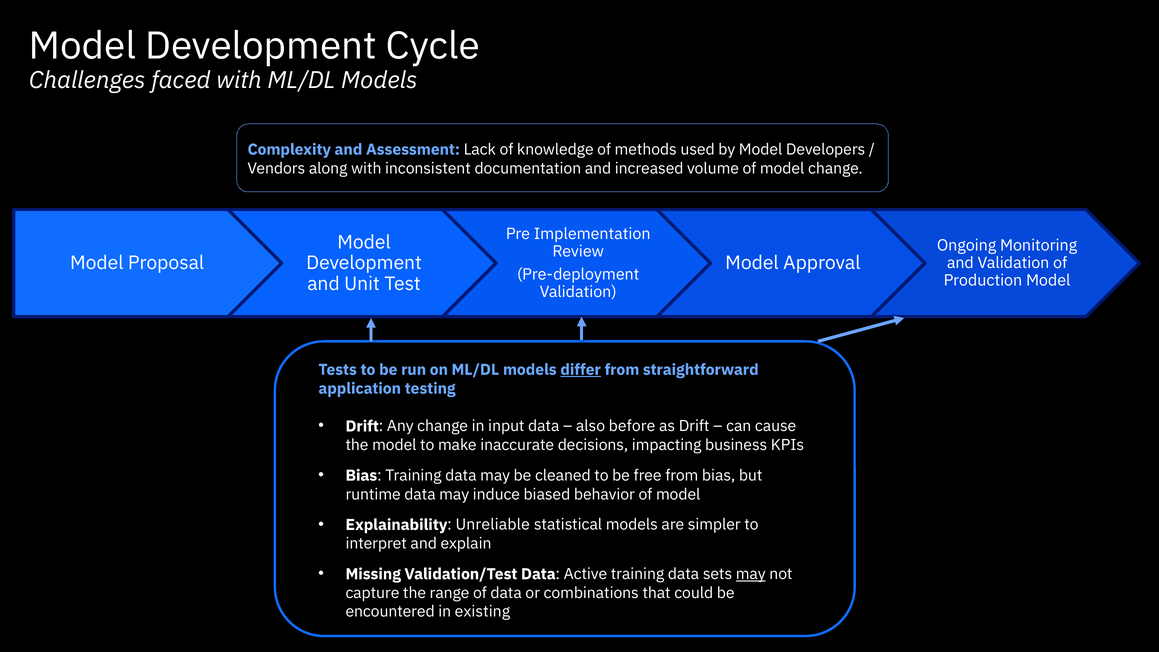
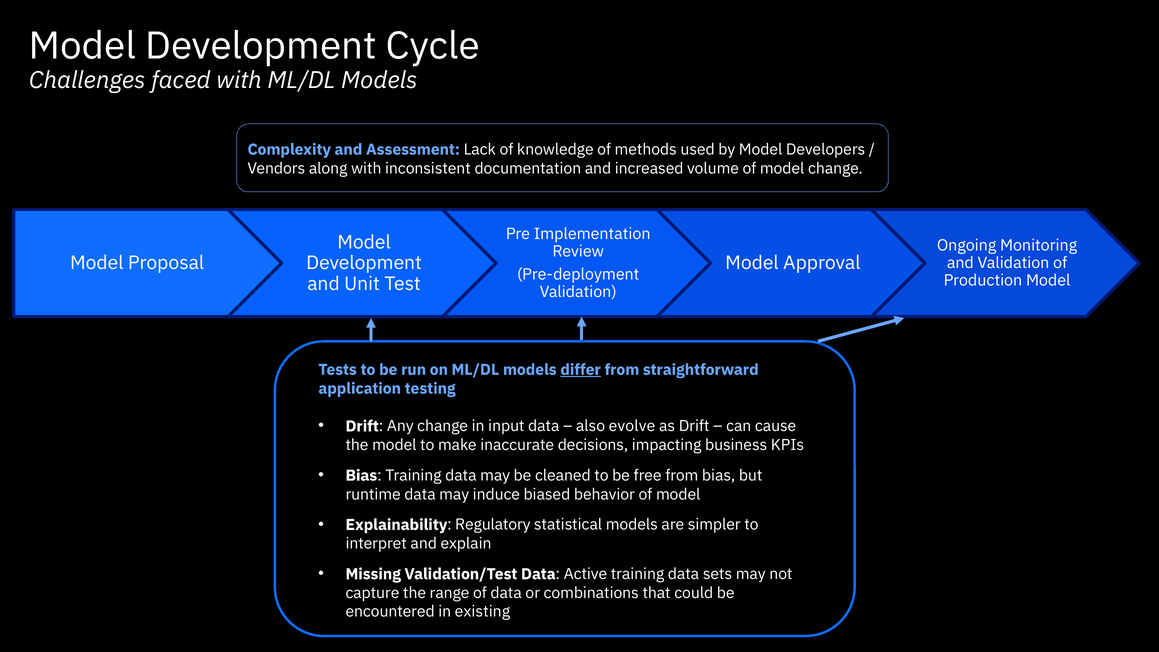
before: before -> evolve (632, 426)
Unreliable: Unreliable -> Regulatory (493, 525)
may underline: present -> none (751, 574)
